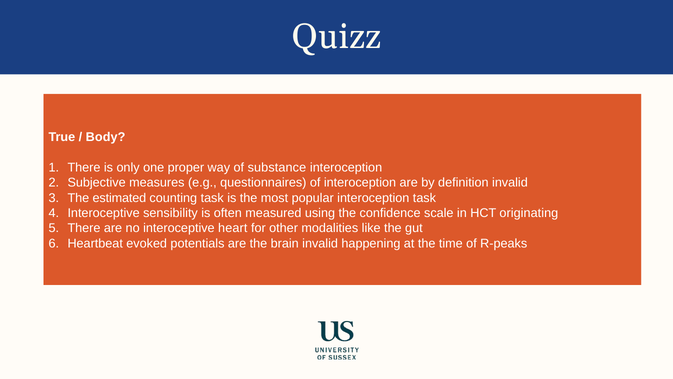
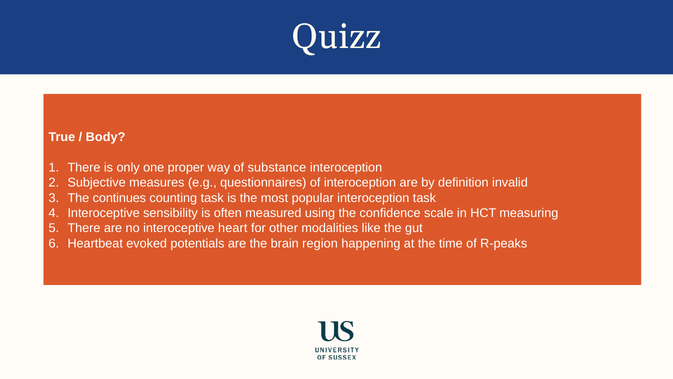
estimated: estimated -> continues (119, 198)
originating: originating -> measuring (529, 213)
brain invalid: invalid -> region (320, 243)
